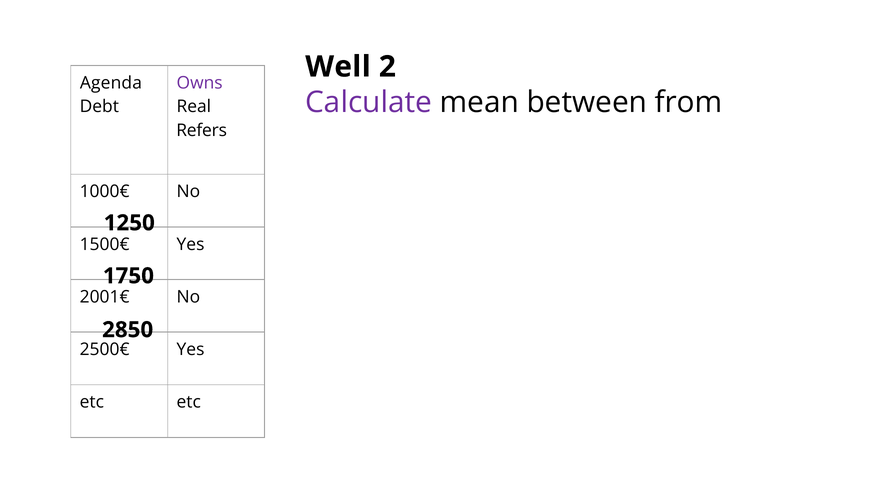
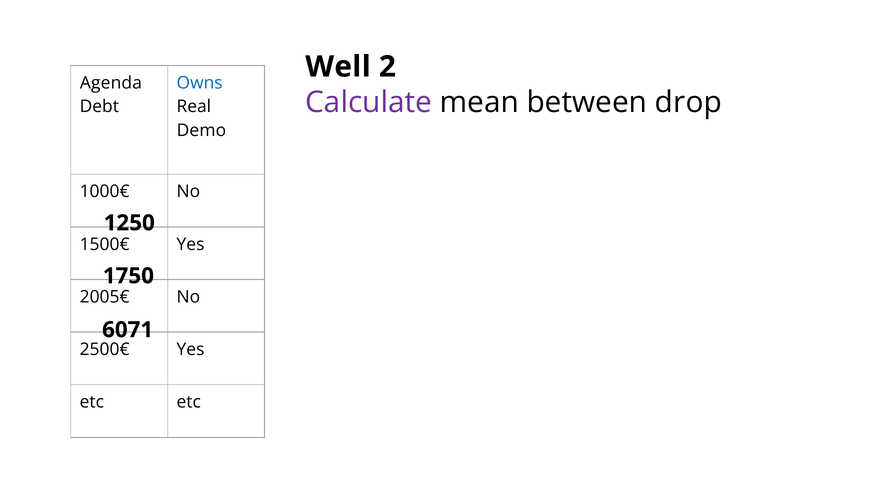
Owns colour: purple -> blue (200, 83)
from: from -> drop (689, 103)
Refers: Refers -> Demo (201, 130)
2001€: 2001€ -> 2005€ (105, 297)
2850: 2850 -> 6071 (128, 330)
